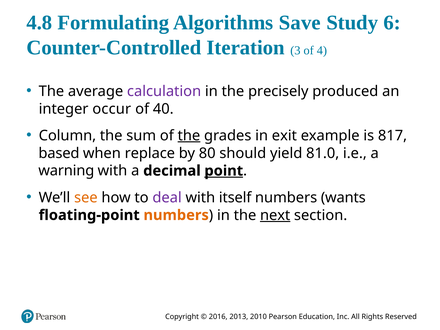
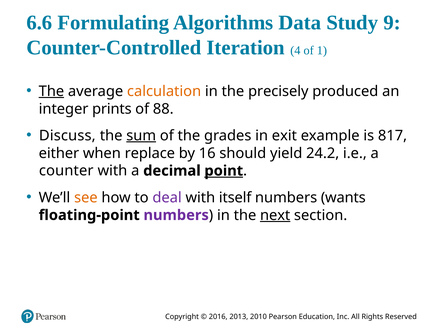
4.8: 4.8 -> 6.6 (39, 23)
Save: Save -> Data (300, 23)
6: 6 -> 9 (392, 23)
3: 3 -> 4 (295, 51)
4: 4 -> 1 (322, 51)
The underline: none -> present (51, 91)
calculation colour: purple -> orange (164, 91)
occur: occur -> prints (112, 109)
40: 40 -> 88 (163, 109)
Column: Column -> Discuss (67, 136)
sum underline: none -> present (141, 136)
the underline: present -> none (189, 136)
based: based -> either (59, 153)
80: 80 -> 16 (207, 153)
81.0: 81.0 -> 24.2 (323, 153)
warning: warning -> counter (66, 171)
numbers colour: orange -> purple (176, 215)
